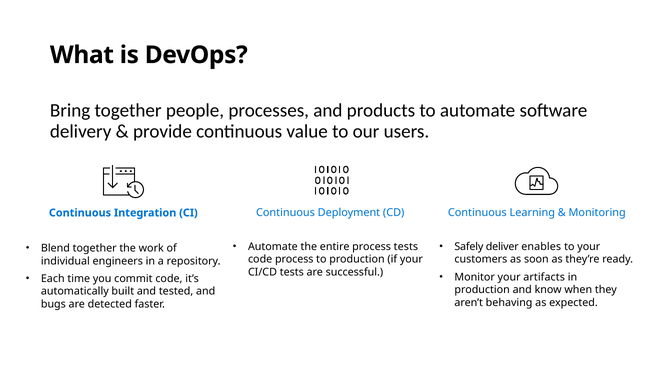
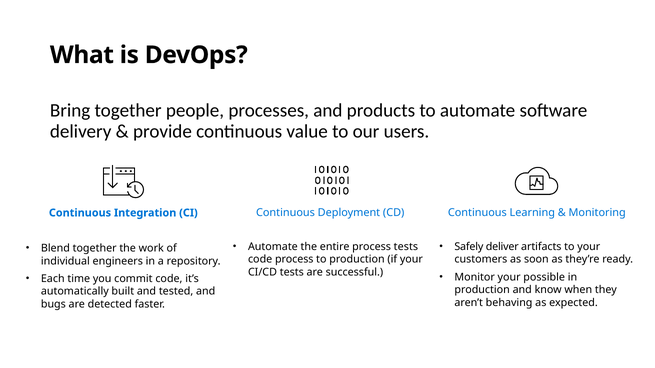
enables: enables -> artifacts (541, 247)
artifacts: artifacts -> possible (544, 277)
